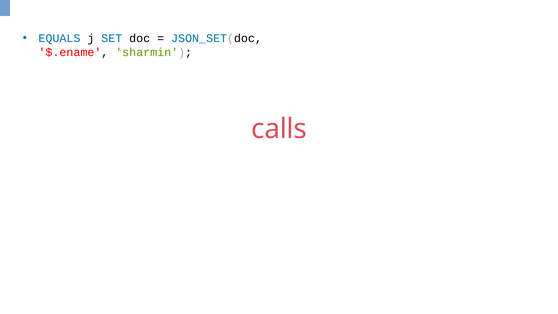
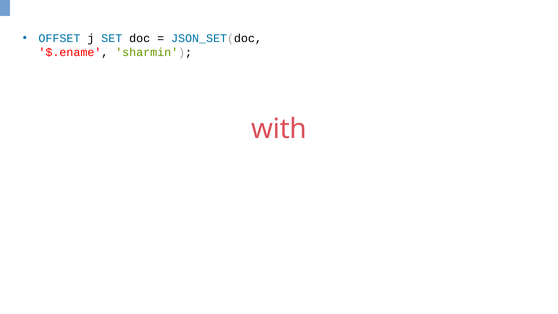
EQUALS: EQUALS -> OFFSET (59, 38)
calls: calls -> with (279, 129)
